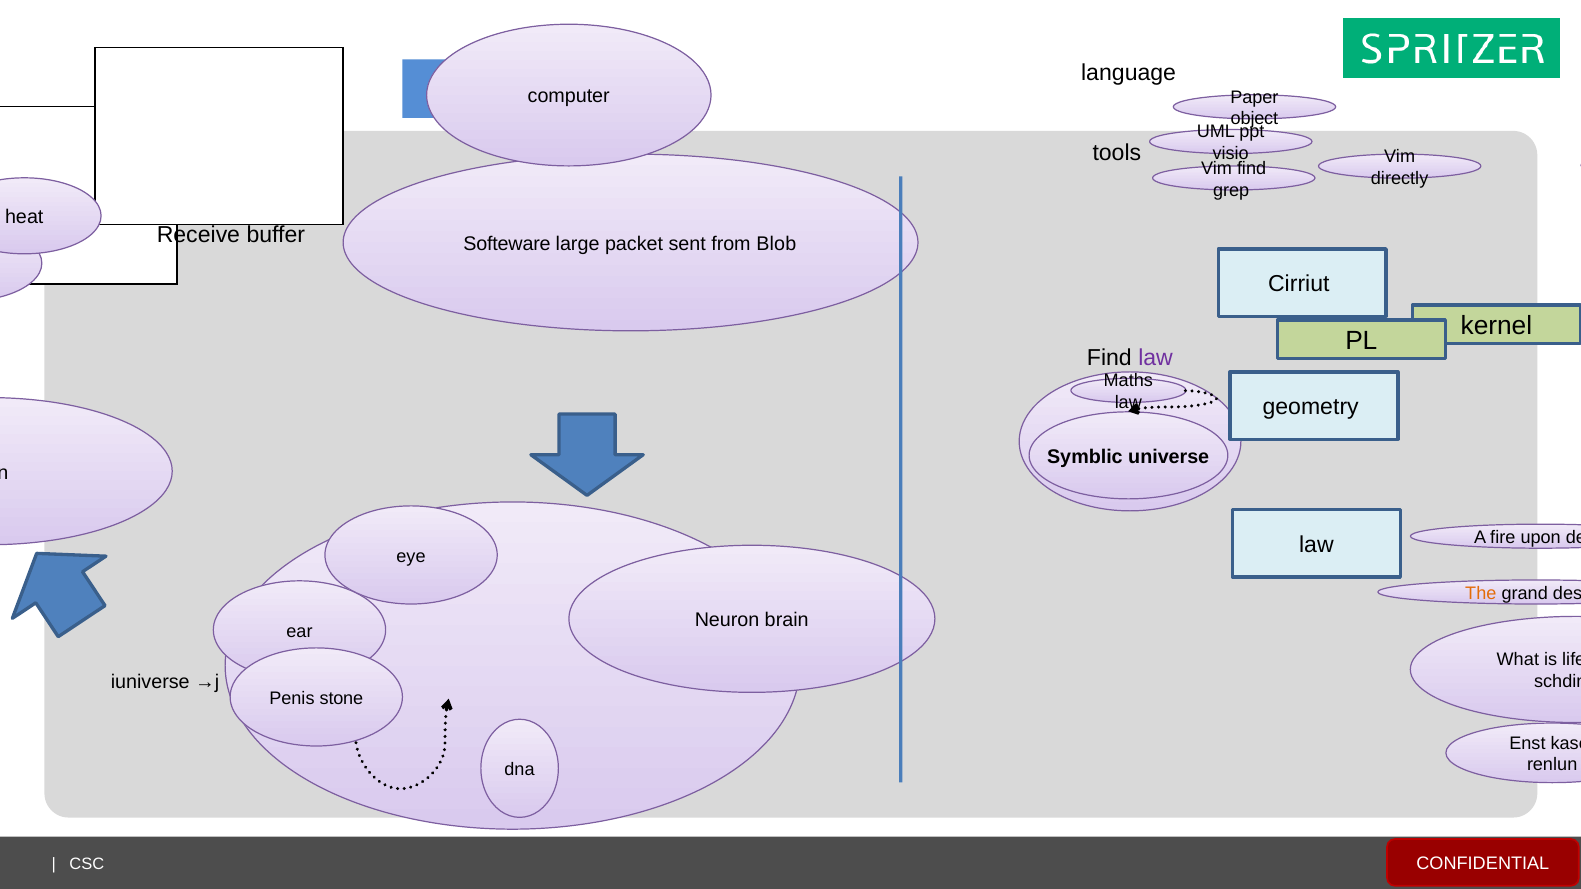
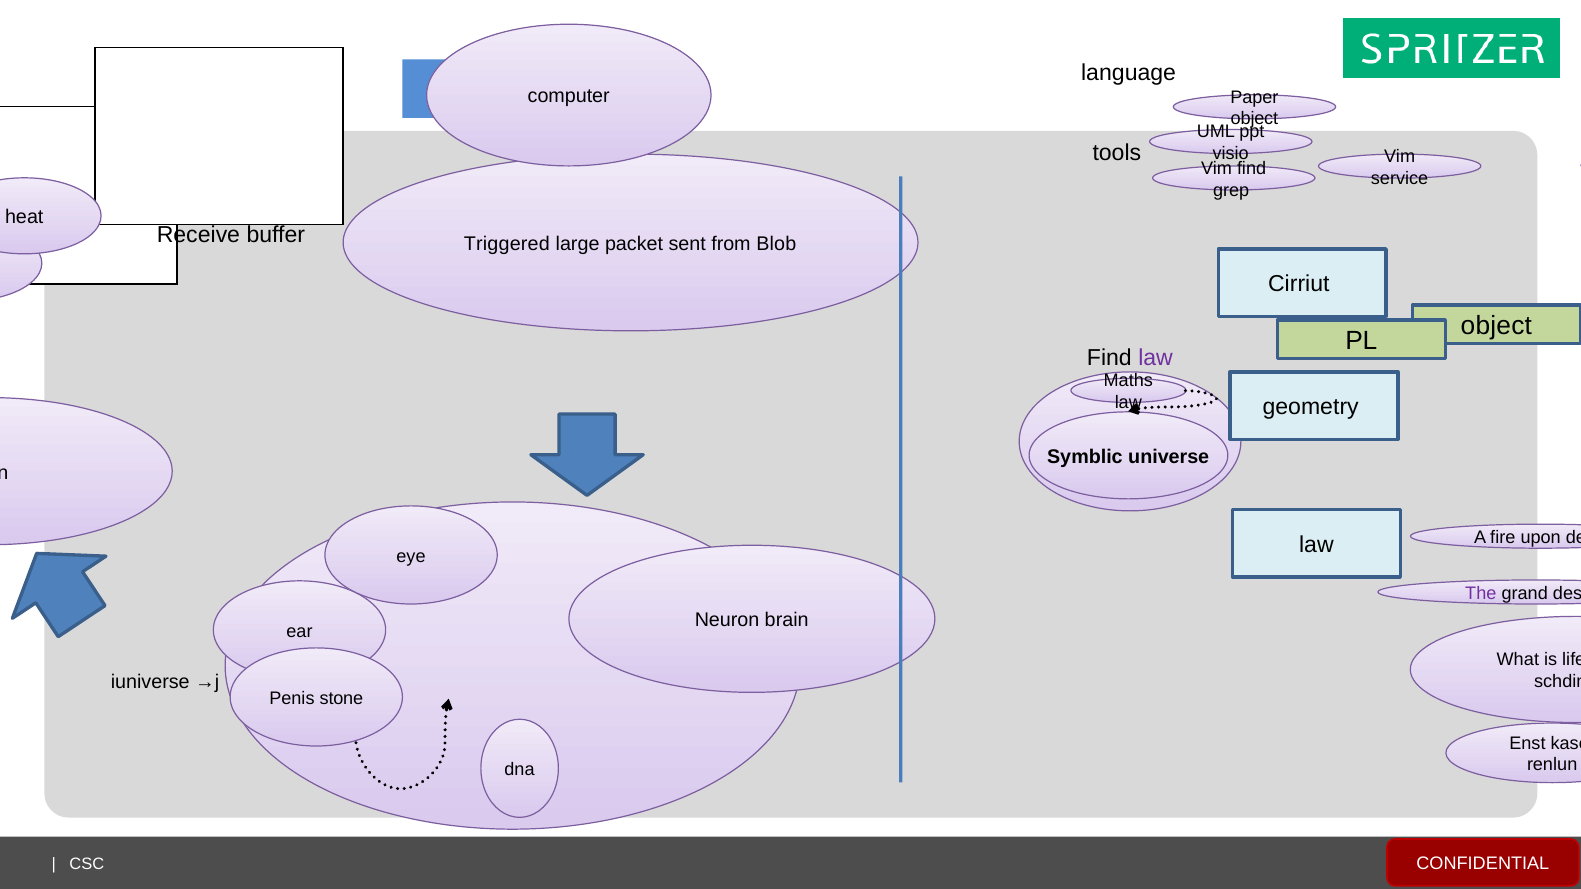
directly: directly -> service (1400, 178)
Softeware: Softeware -> Triggered (507, 244)
kernel: kernel -> object (1496, 326)
The colour: orange -> purple (1481, 593)
